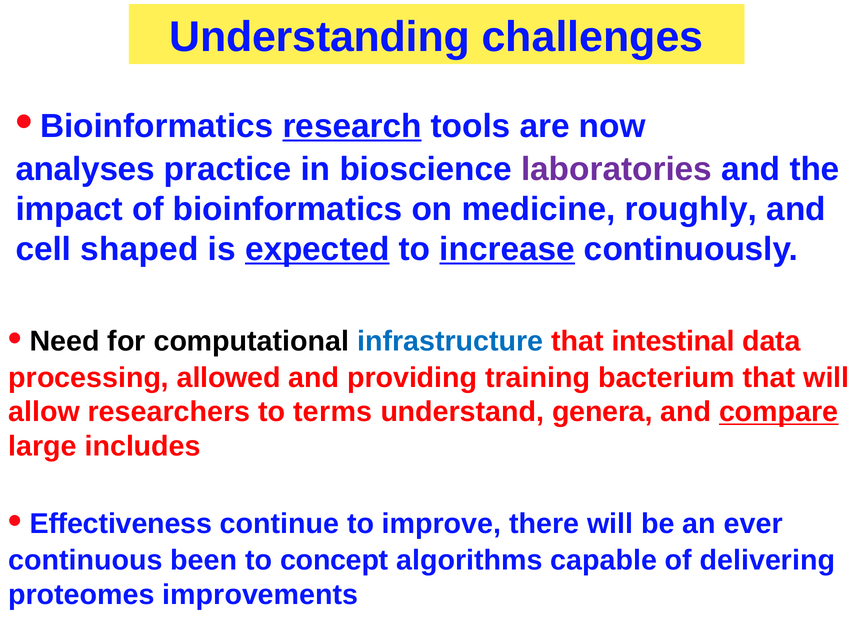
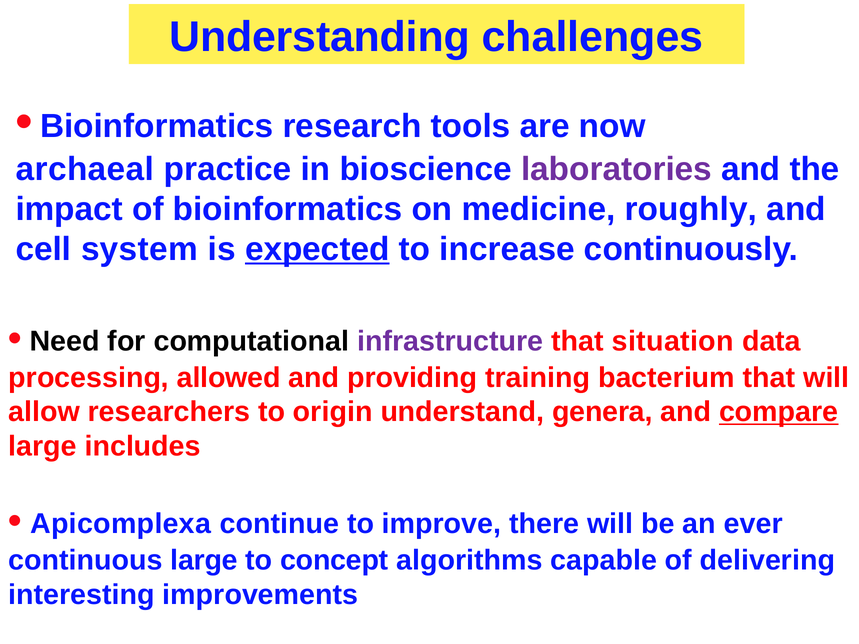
research underline: present -> none (352, 126)
analyses: analyses -> archaeal (85, 169)
shaped: shaped -> system (139, 249)
increase underline: present -> none (507, 249)
infrastructure colour: blue -> purple (450, 342)
intestinal: intestinal -> situation (673, 342)
terms: terms -> origin (333, 412)
Effectiveness: Effectiveness -> Apicomplexa (121, 524)
continuous been: been -> large (204, 560)
proteomes: proteomes -> interesting (81, 595)
